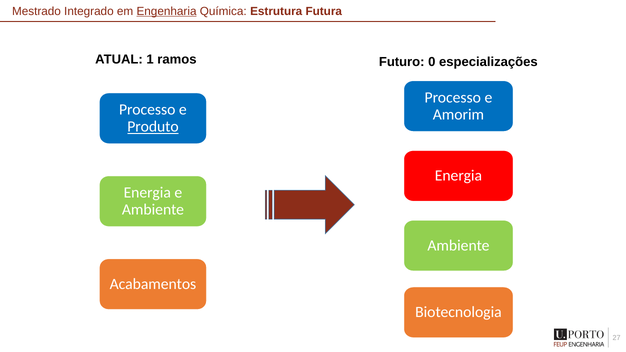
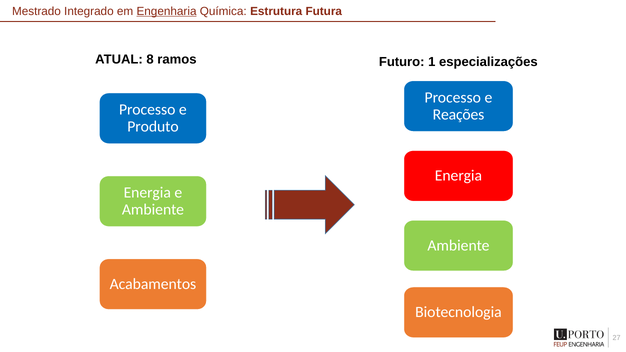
1: 1 -> 8 (150, 59)
0: 0 -> 1 (432, 62)
Amorim: Amorim -> Reações (459, 114)
Produto underline: present -> none (153, 127)
